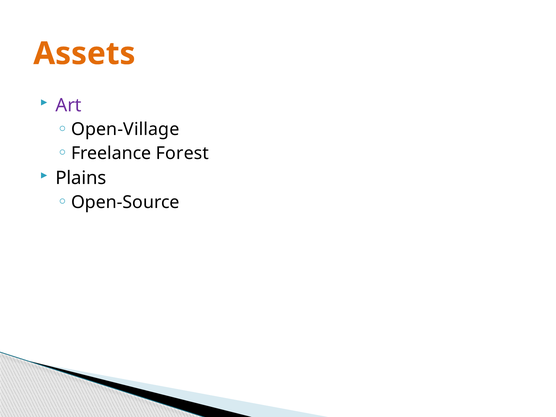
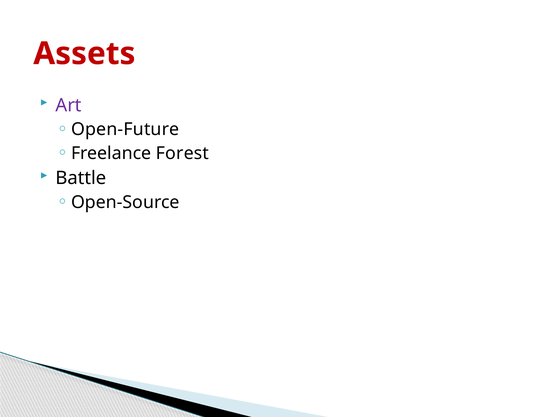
Assets colour: orange -> red (84, 54)
Open-Village: Open-Village -> Open-Future (125, 129)
Plains: Plains -> Battle (81, 178)
